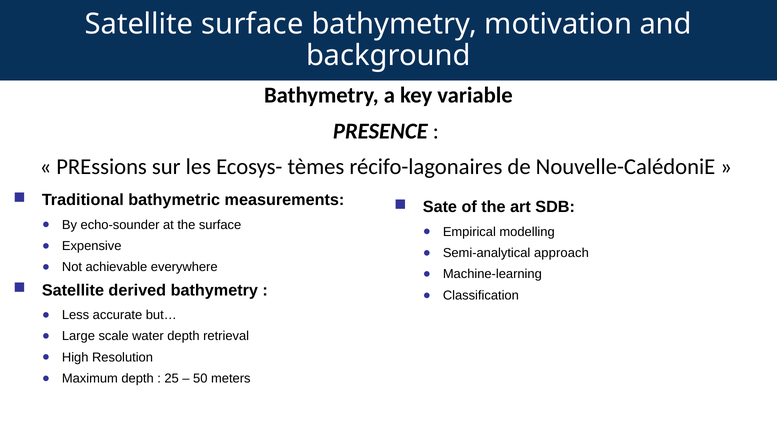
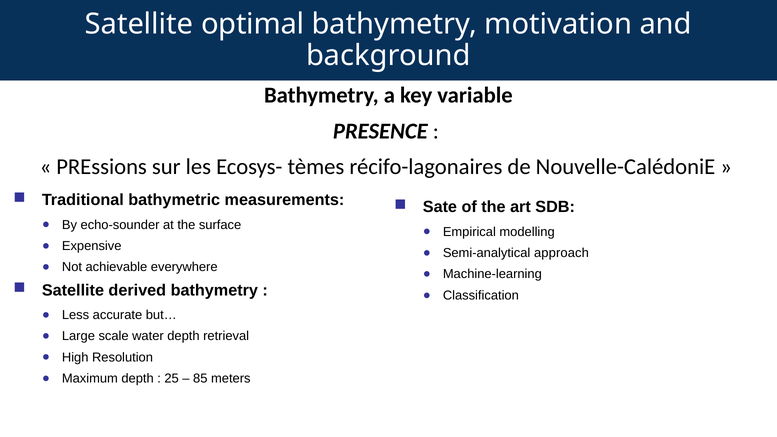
Satellite surface: surface -> optimal (253, 24)
50: 50 -> 85 (200, 379)
